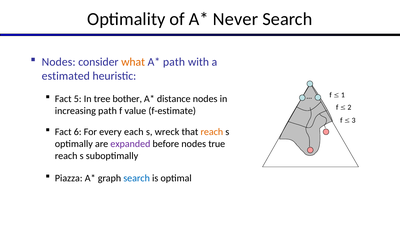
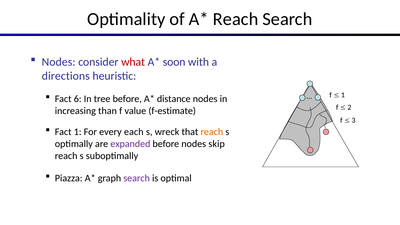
Never: Never -> Reach (236, 19)
what colour: orange -> red (133, 62)
path: path -> soon (174, 62)
estimated: estimated -> directions (66, 76)
5: 5 -> 6 (78, 99)
tree bother: bother -> before (127, 99)
increasing path: path -> than (108, 111)
Fact 6: 6 -> 1 (78, 132)
true: true -> skip (217, 144)
search colour: blue -> purple (137, 178)
